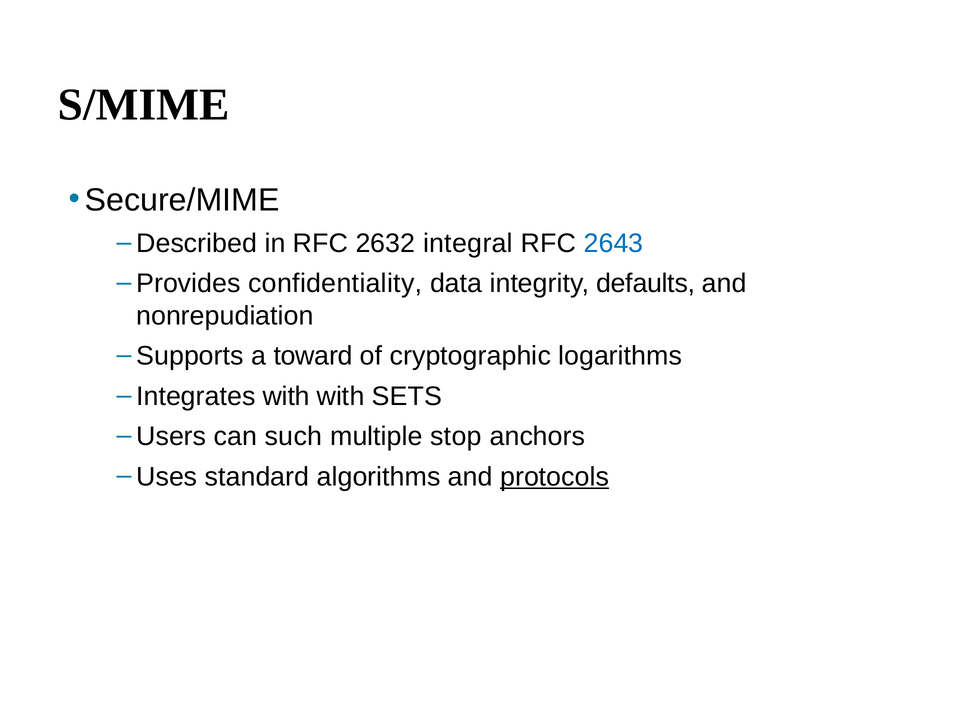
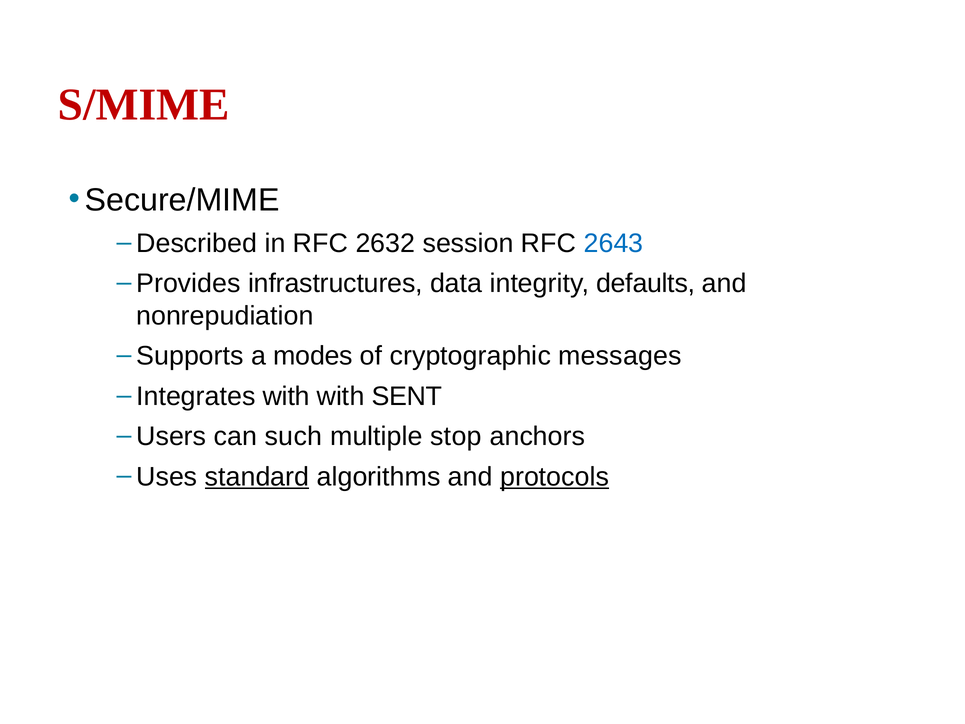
S/MIME colour: black -> red (144, 105)
integral: integral -> session (468, 243)
confidentiality: confidentiality -> infrastructures (335, 283)
toward: toward -> modes (313, 356)
logarithms: logarithms -> messages (620, 356)
SETS: SETS -> SENT (407, 396)
standard underline: none -> present (257, 476)
